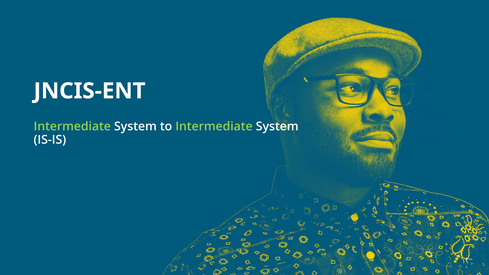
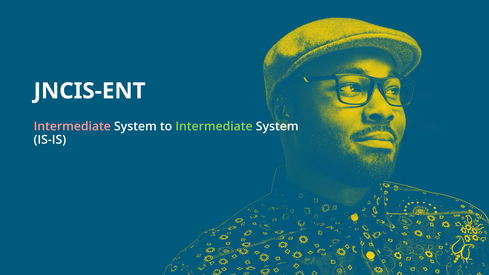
Intermediate colour: light green -> pink (72, 127)
